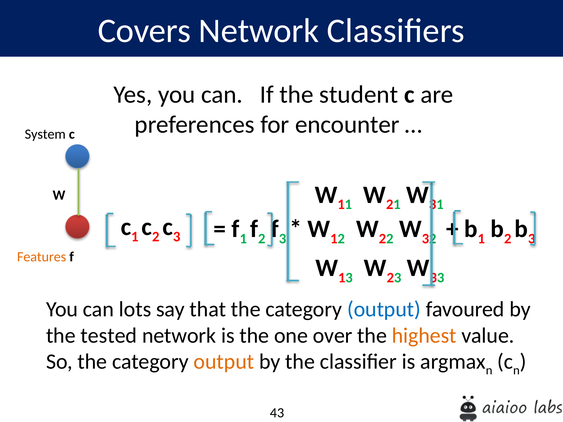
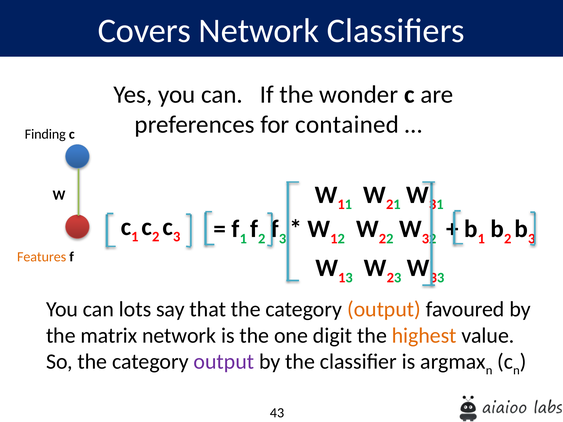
student: student -> wonder (359, 95)
encounter: encounter -> contained (347, 125)
System: System -> Finding (45, 134)
output colour: blue -> orange (384, 309)
tested: tested -> matrix (109, 336)
over: over -> digit (333, 336)
output colour: orange -> purple (224, 362)
